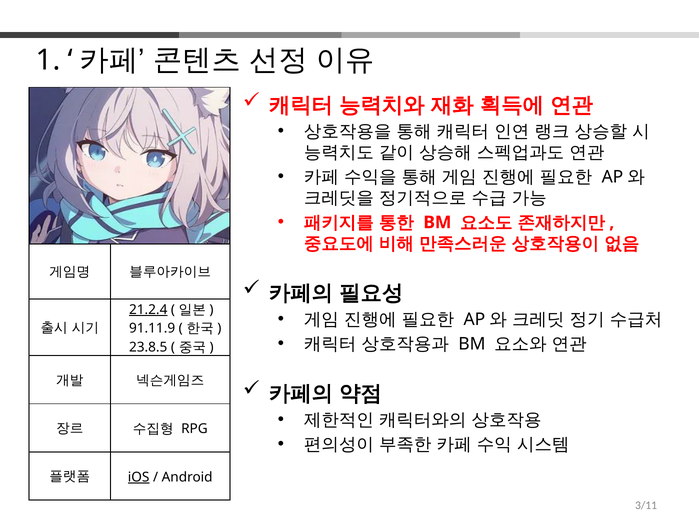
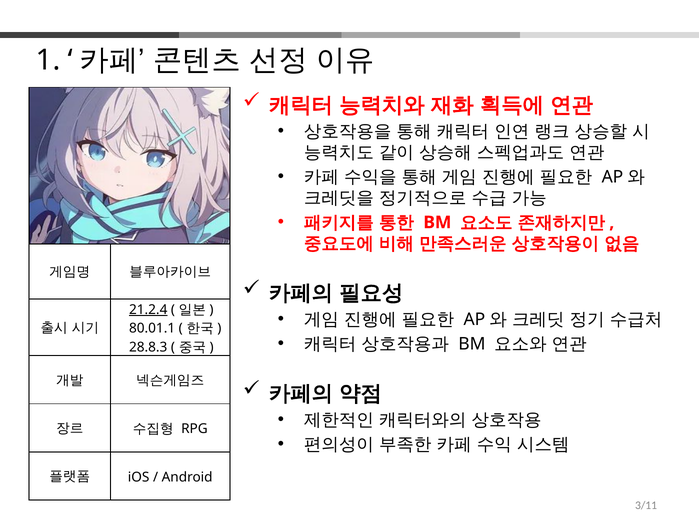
91.11.9: 91.11.9 -> 80.01.1 (152, 329)
23.8.5: 23.8.5 -> 28.8.3 (148, 347)
iOS underline: present -> none (139, 477)
